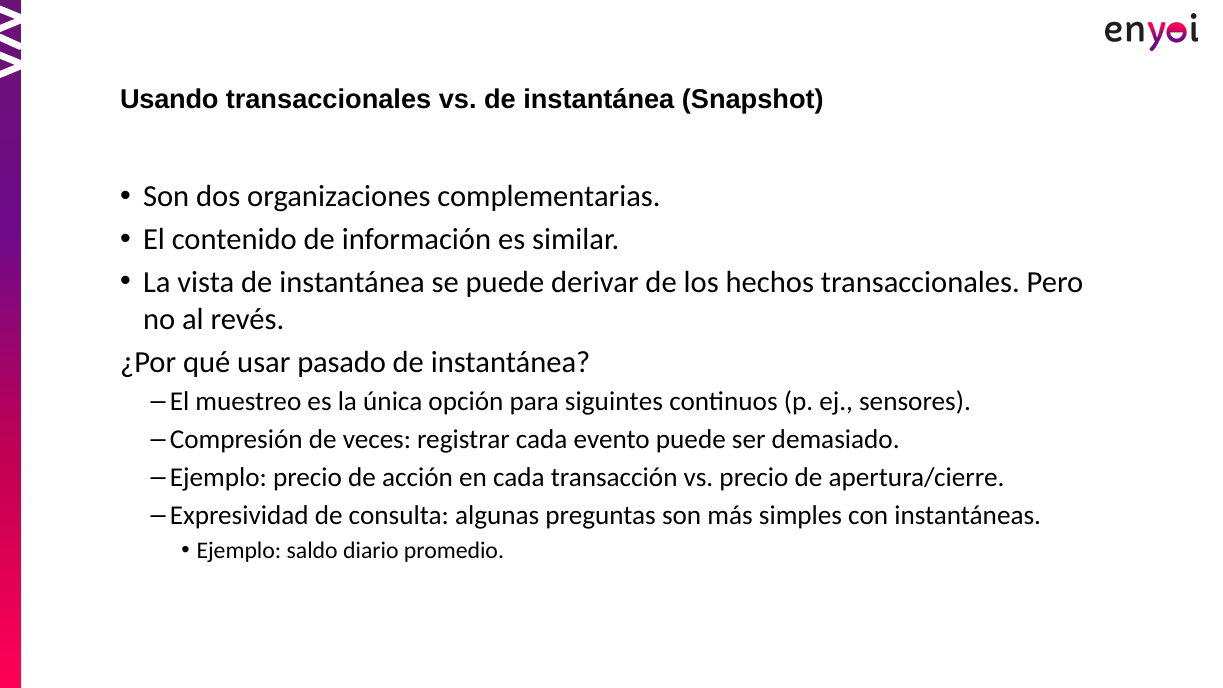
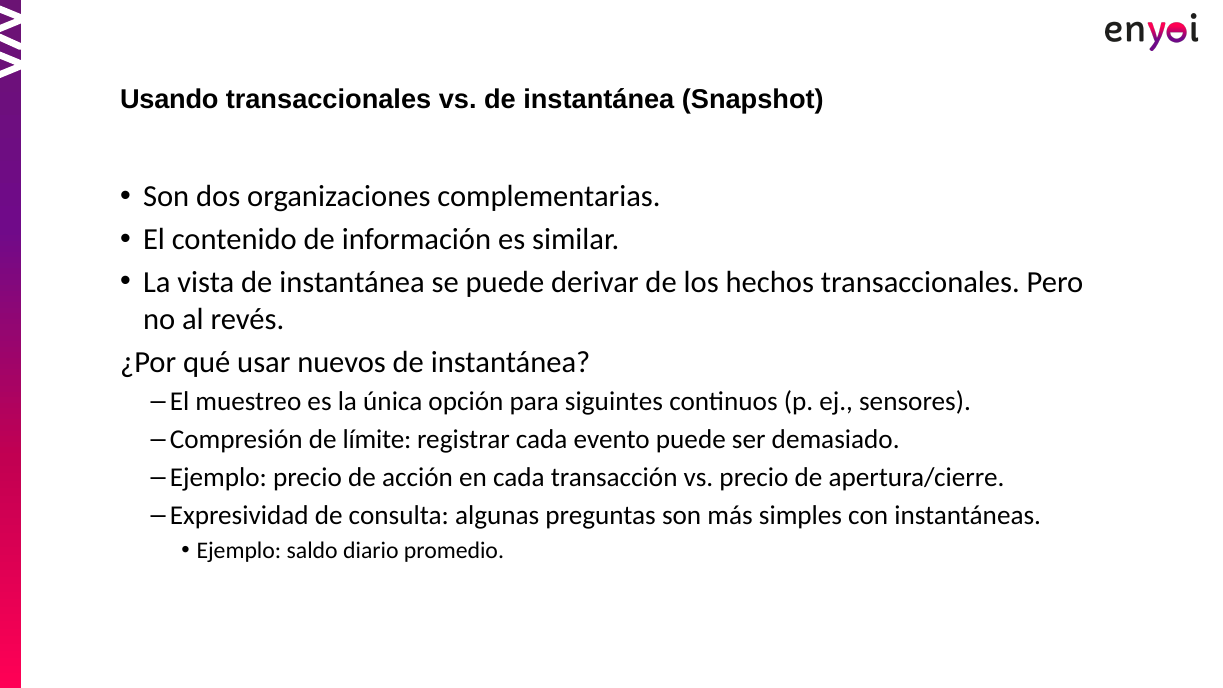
pasado: pasado -> nuevos (342, 362)
veces: veces -> límite (377, 440)
